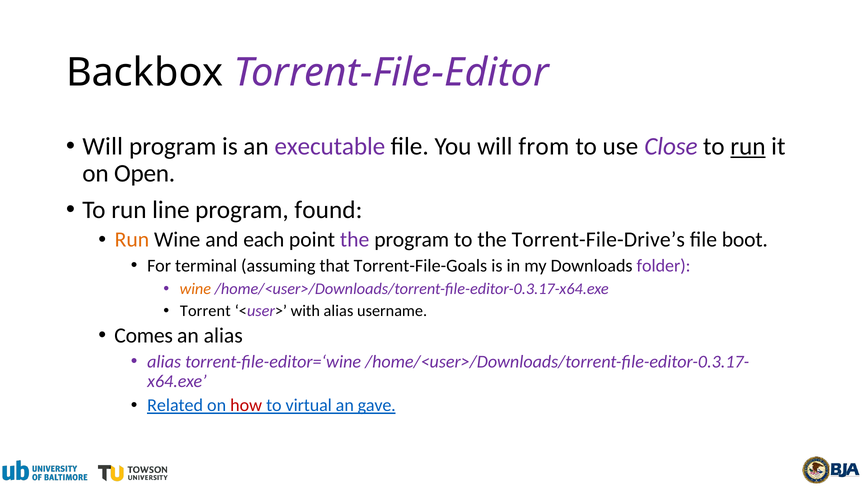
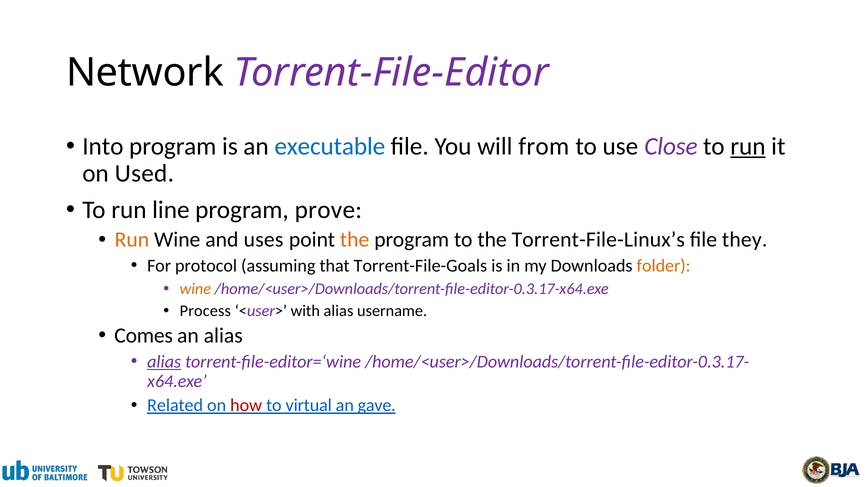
Backbox: Backbox -> Network (145, 73)
Will: Will -> Into (103, 146)
executable colour: purple -> blue (330, 146)
Open: Open -> Used (144, 174)
found: found -> prove (328, 210)
each: each -> uses (264, 240)
the colour: purple -> orange (355, 240)
Torrent-File-Drive’s: Torrent-File-Drive’s -> Torrent-File-Linux’s (598, 240)
boot: boot -> they (745, 240)
terminal: terminal -> protocol (206, 266)
folder colour: purple -> orange (664, 266)
Torrent: Torrent -> Process (205, 311)
alias underline: none -> present (164, 362)
